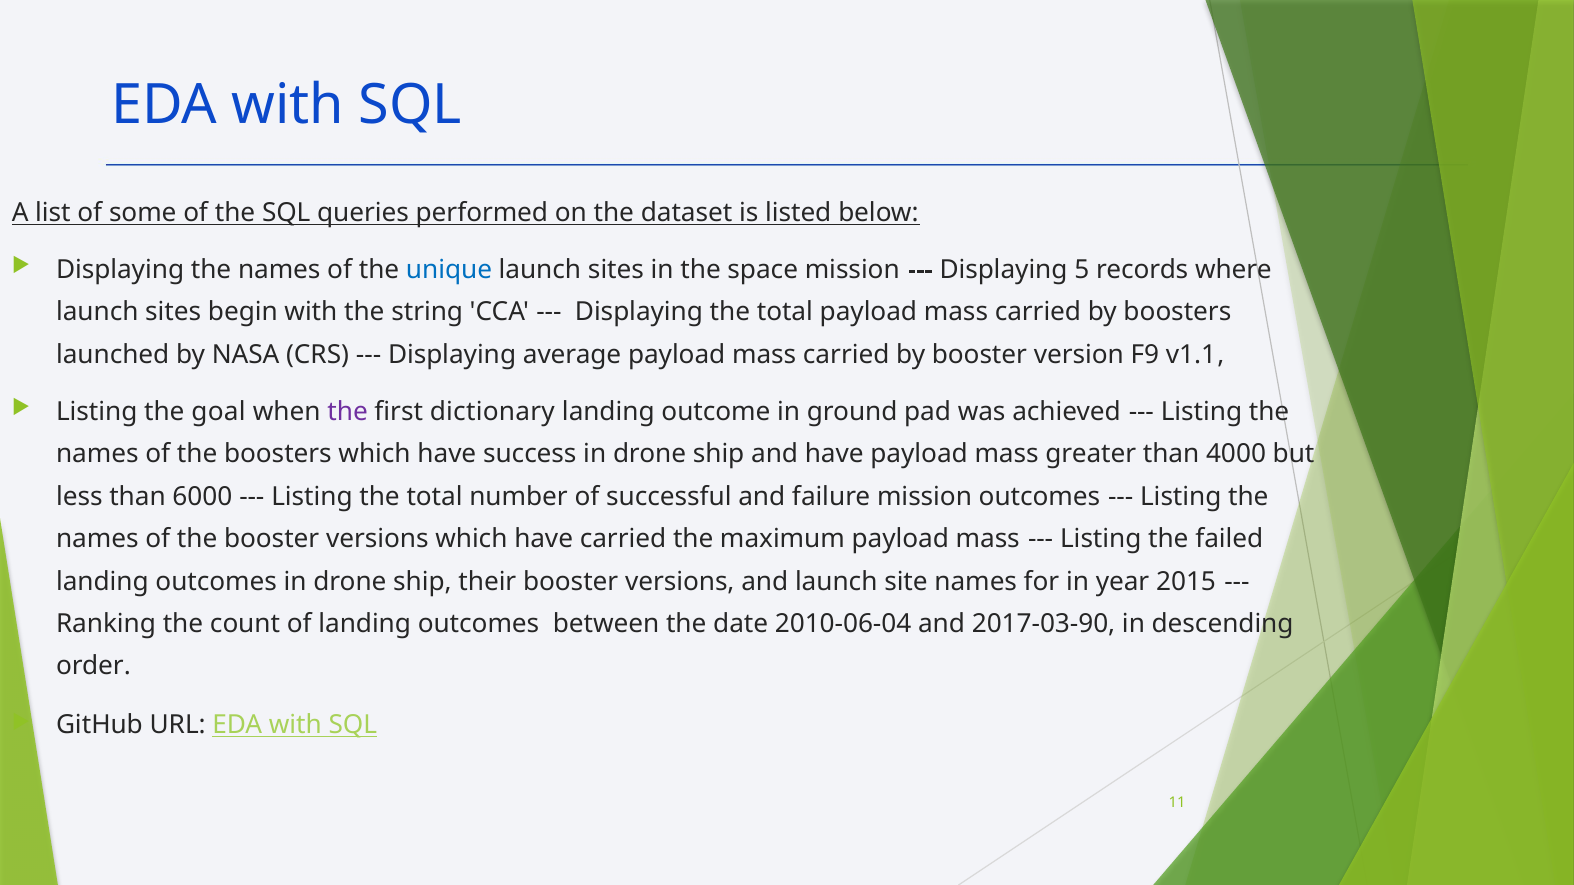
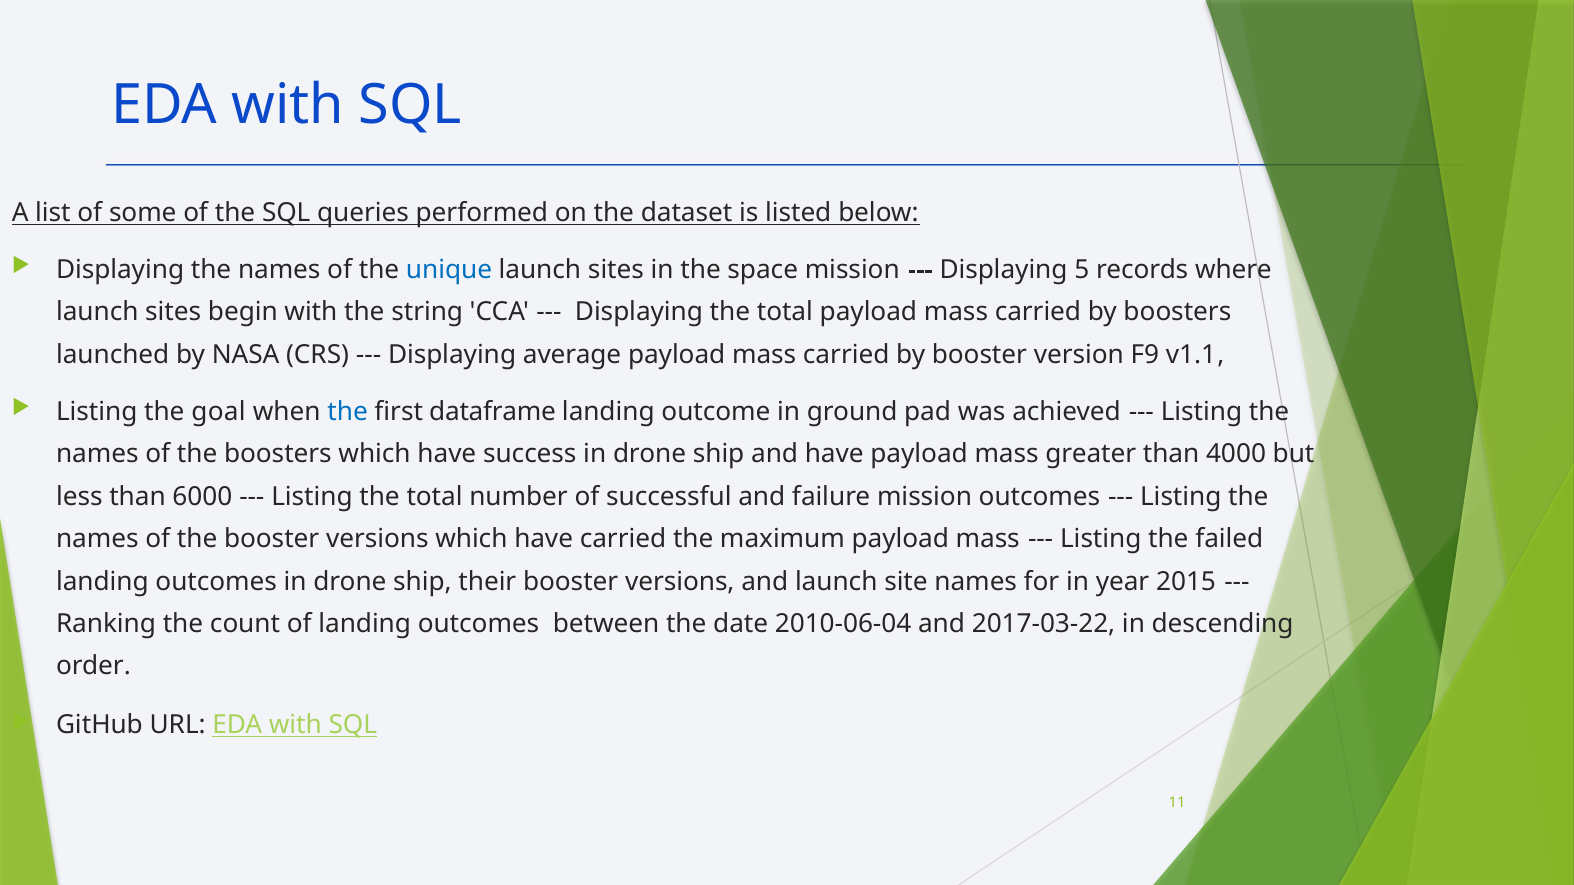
the colour: purple -> blue (348, 412)
dictionary: dictionary -> dataframe (493, 412)
2017-03-90: 2017-03-90 -> 2017-03-22 (1044, 624)
